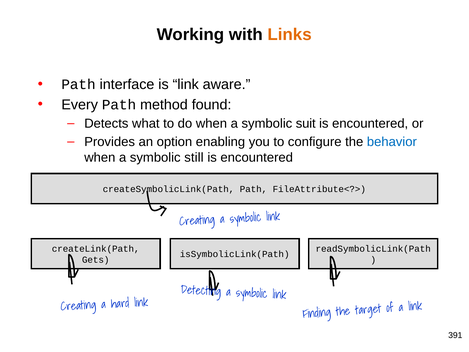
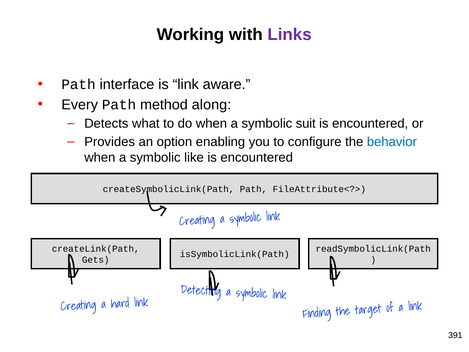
Links colour: orange -> purple (290, 35)
found: found -> along (212, 105)
still: still -> like (194, 157)
